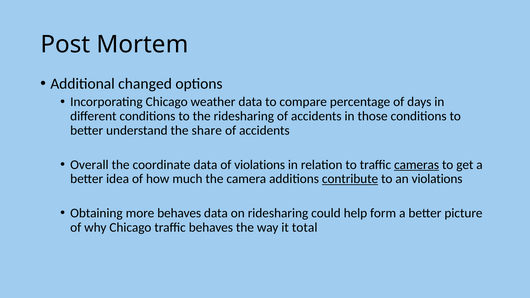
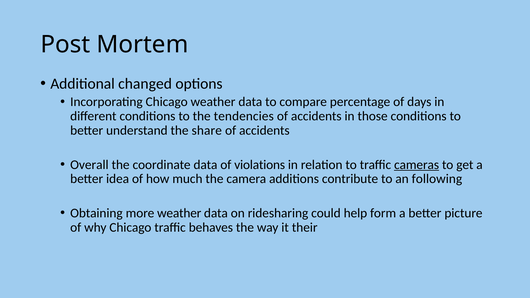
the ridesharing: ridesharing -> tendencies (244, 116)
contribute underline: present -> none (350, 179)
an violations: violations -> following (437, 179)
more behaves: behaves -> weather (179, 213)
total: total -> their (305, 227)
